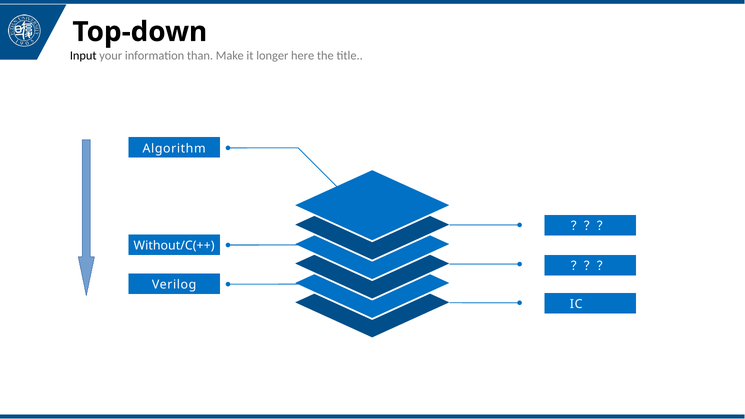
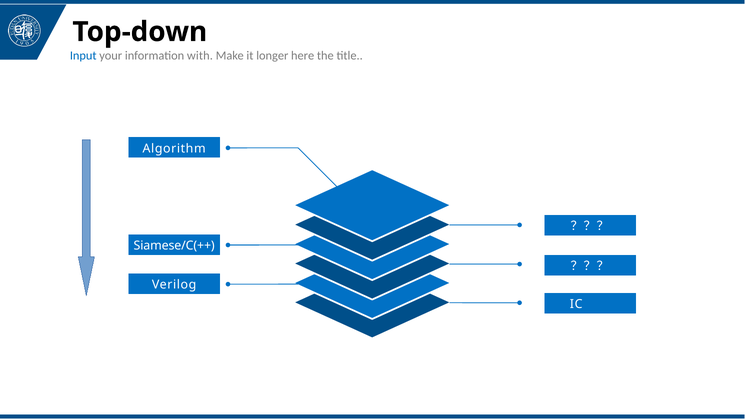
Input colour: black -> blue (83, 56)
than: than -> with (200, 56)
Without/C(++: Without/C(++ -> Siamese/C(++ (174, 246)
